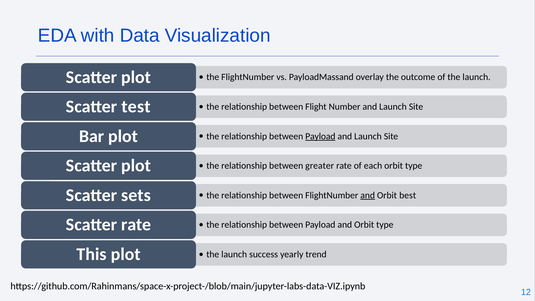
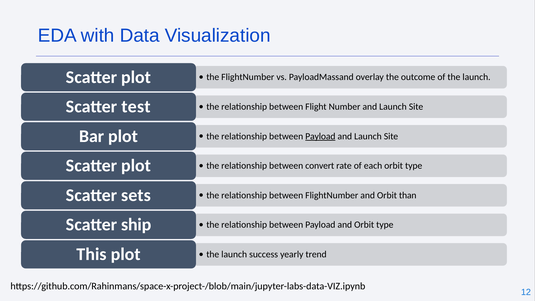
greater: greater -> convert (320, 166)
and underline: present -> none (368, 195)
best: best -> than (408, 195)
Scatter rate: rate -> ship (136, 225)
